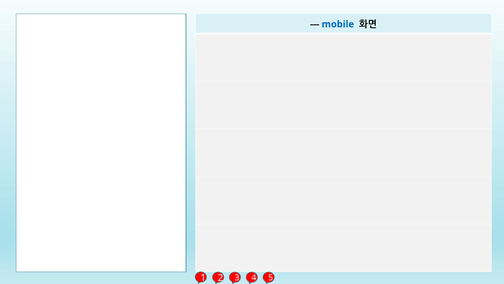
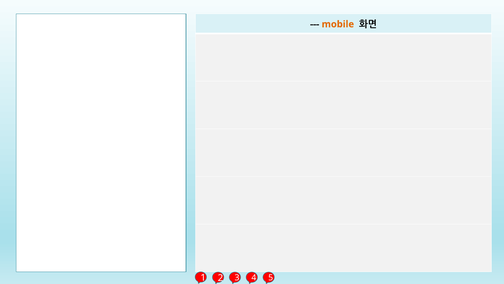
mobile colour: blue -> orange (338, 24)
